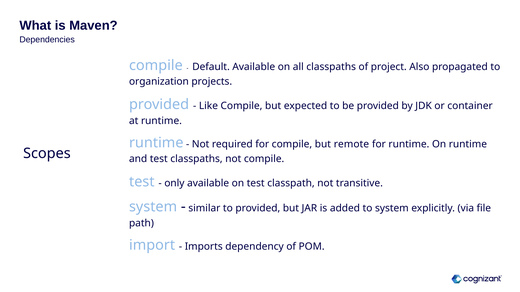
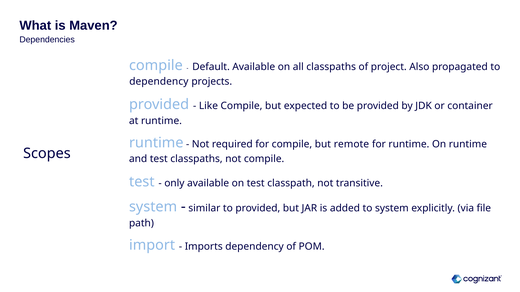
organization: organization -> dependency (159, 82)
